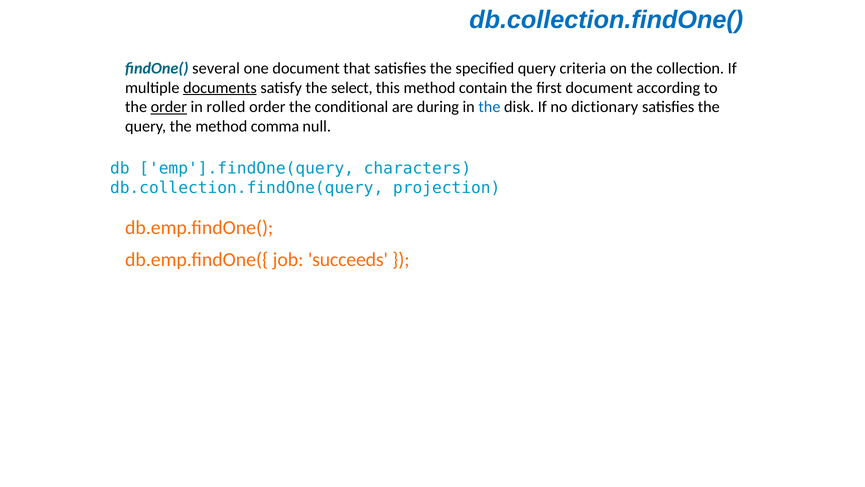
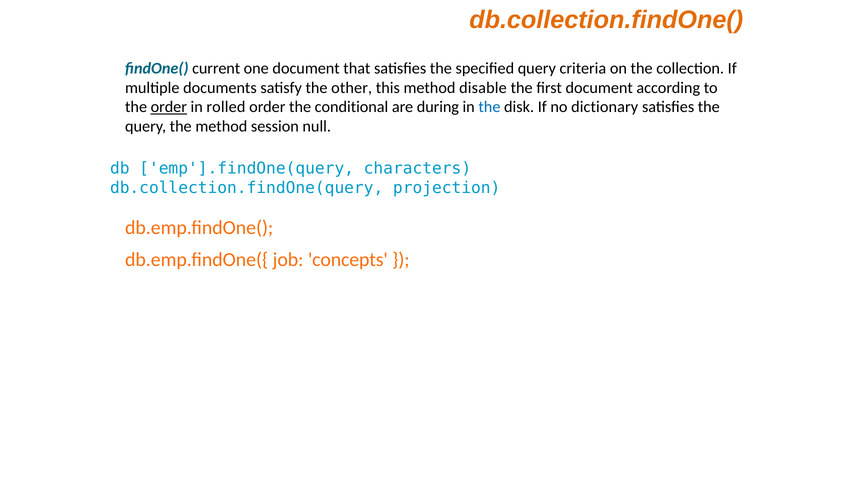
db.collection.findOne( colour: blue -> orange (606, 20)
several: several -> current (216, 68)
documents underline: present -> none (220, 88)
select: select -> other (352, 88)
contain: contain -> disable (483, 88)
comma: comma -> session (275, 127)
succeeds: succeeds -> concepts (348, 260)
